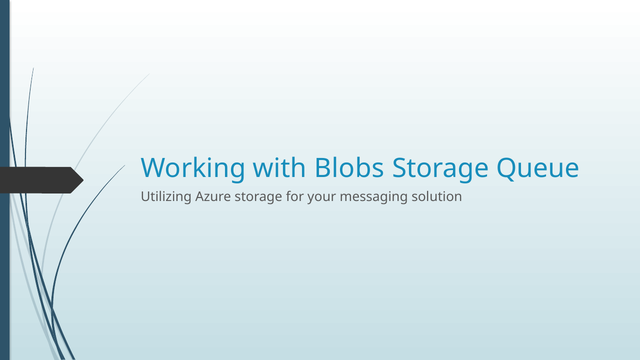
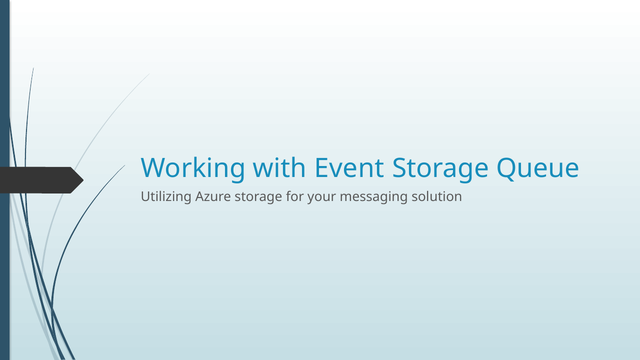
Blobs: Blobs -> Event (349, 169)
